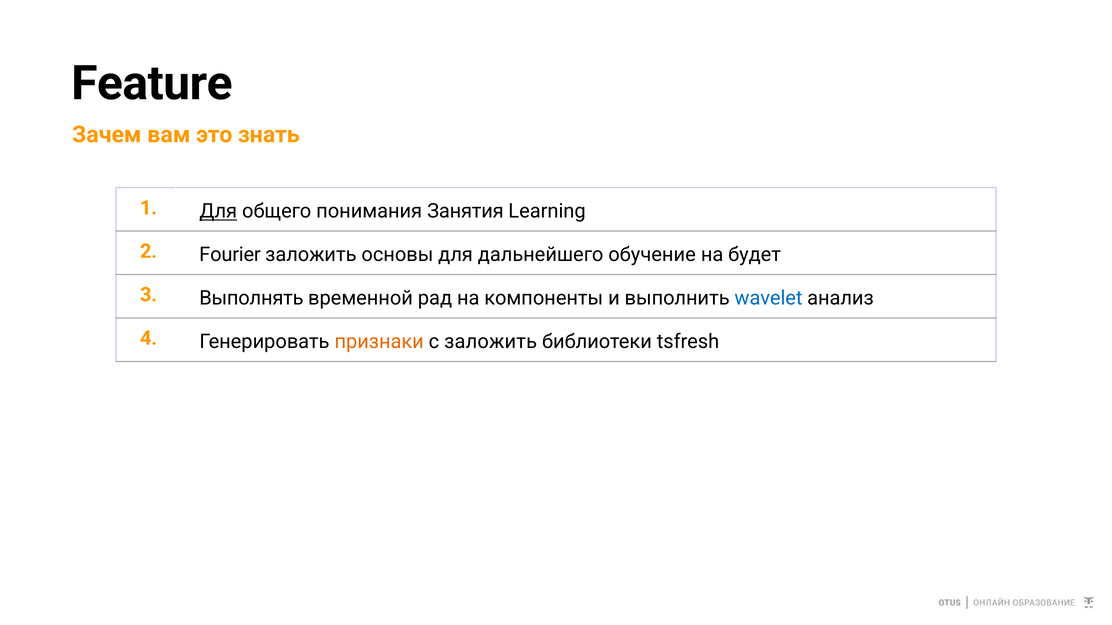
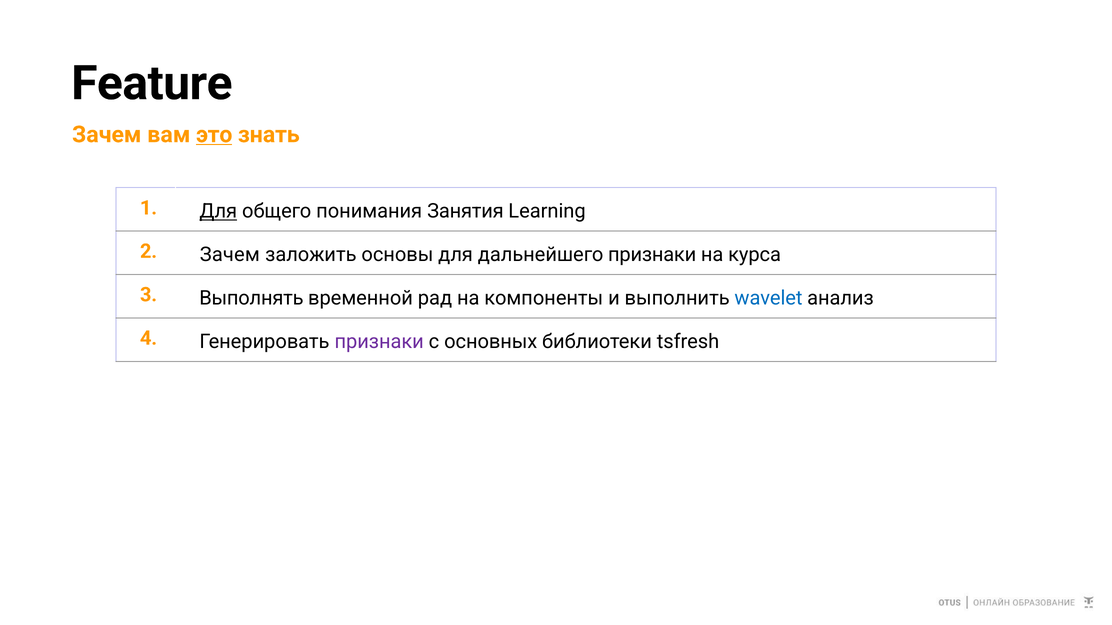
это underline: none -> present (214, 135)
2 Fourier: Fourier -> Зачем (230, 255)
дальнейшего обучение: обучение -> признаки (652, 255)
будет: будет -> курса (755, 255)
признаки colour: orange -> purple (379, 342)
с заложить: заложить -> основных (491, 342)
